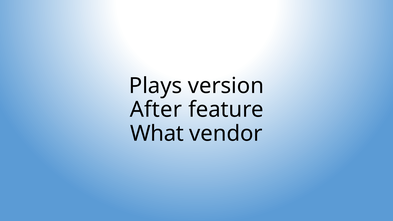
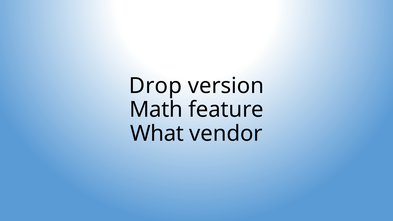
Plays: Plays -> Drop (155, 86)
After: After -> Math (156, 110)
